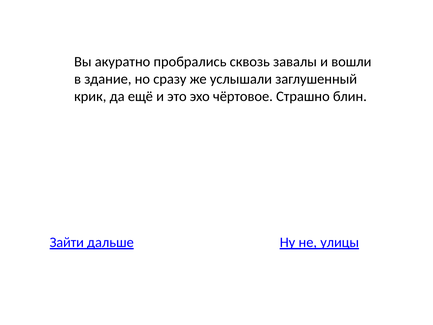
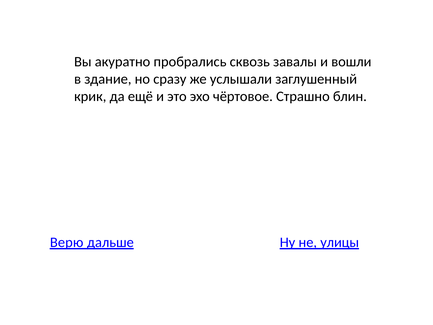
Зайти: Зайти -> Верю (67, 242)
